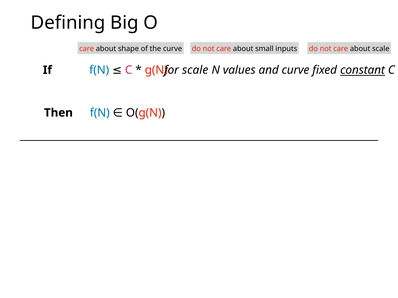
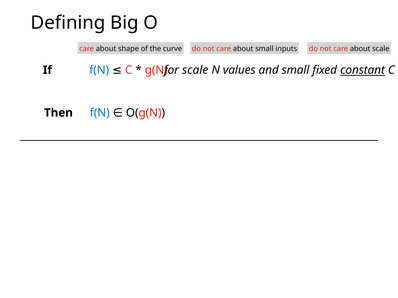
and curve: curve -> small (296, 70)
